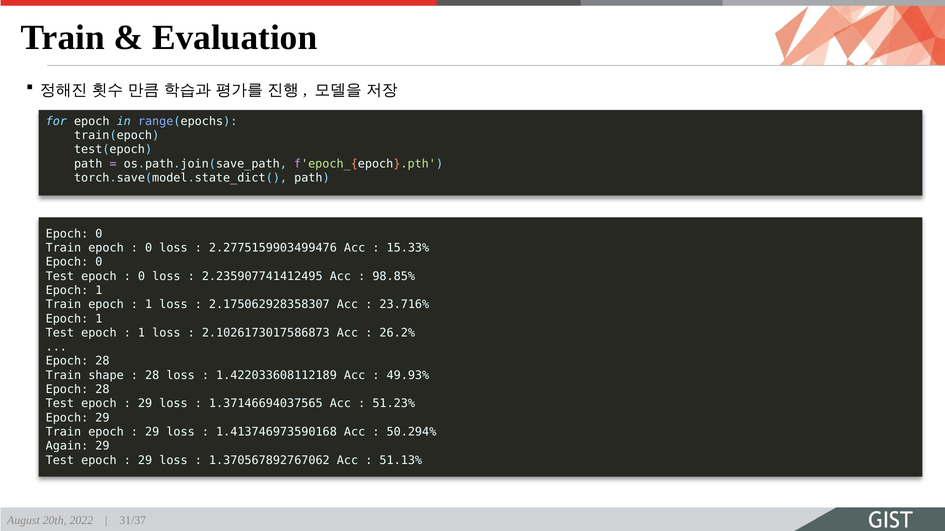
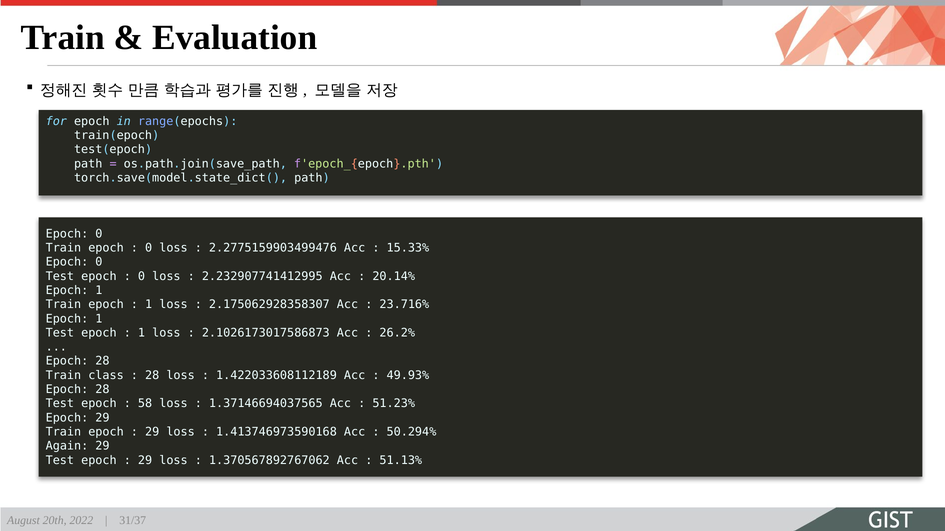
2.235907741412495: 2.235907741412495 -> 2.232907741412995 (262, 276)
98.85%: 98.85% -> 20.14% (394, 276)
shape: shape -> class (106, 376)
29: 29 -> 58 (145, 404)
